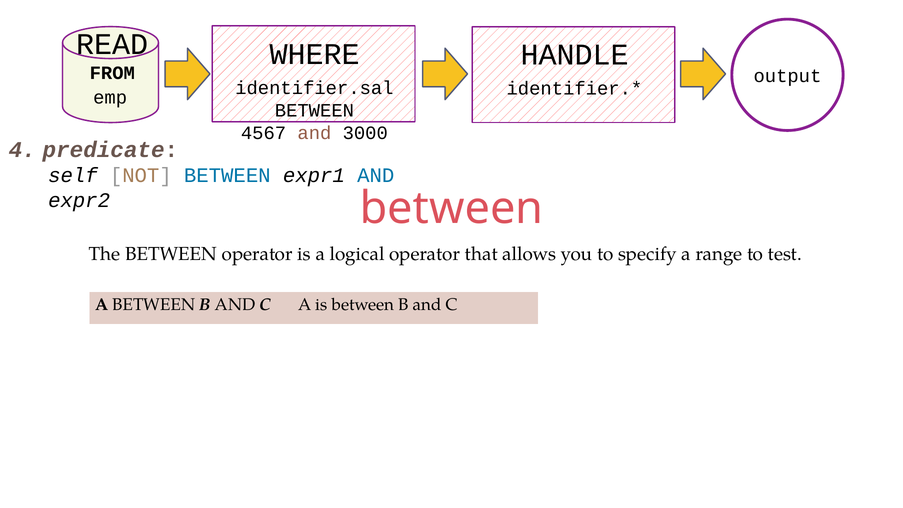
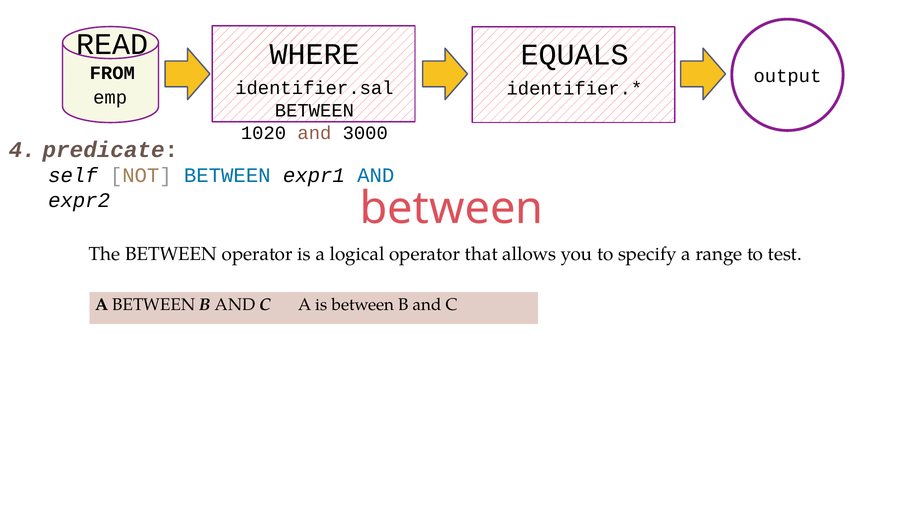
HANDLE: HANDLE -> EQUALS (575, 55)
4567: 4567 -> 1020 (264, 133)
